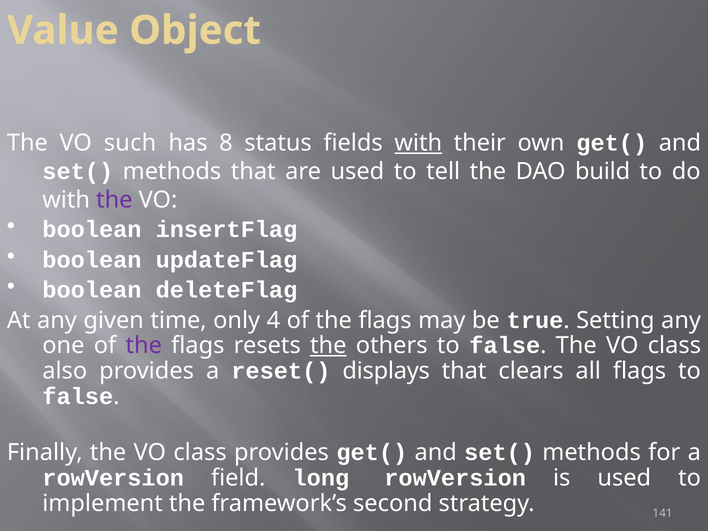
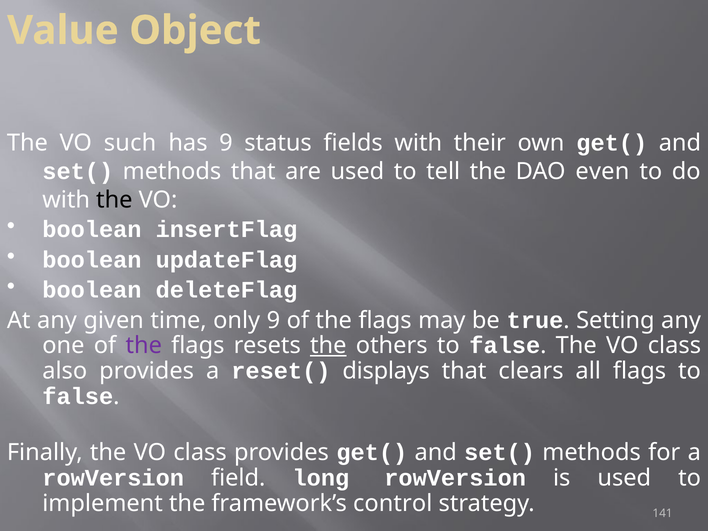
has 8: 8 -> 9 (226, 143)
with underline: present -> none (418, 143)
build: build -> even (602, 172)
the colour: purple -> black (114, 200)
only 4: 4 -> 9 (273, 320)
second: second -> control (393, 503)
